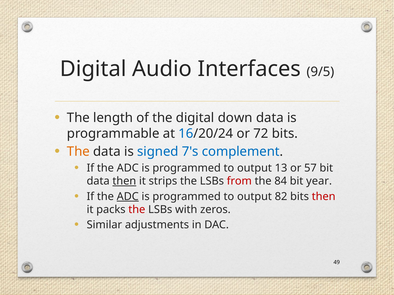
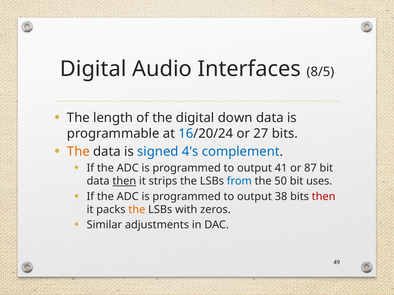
9/5: 9/5 -> 8/5 (320, 72)
72: 72 -> 27 (261, 134)
7's: 7's -> 4's (190, 152)
13: 13 -> 41 (281, 168)
57: 57 -> 87 (310, 168)
from colour: red -> blue (239, 181)
84: 84 -> 50 (281, 181)
year: year -> uses (319, 181)
ADC underline: present -> none (128, 197)
82: 82 -> 38 (281, 197)
the colour: red -> orange (137, 210)
